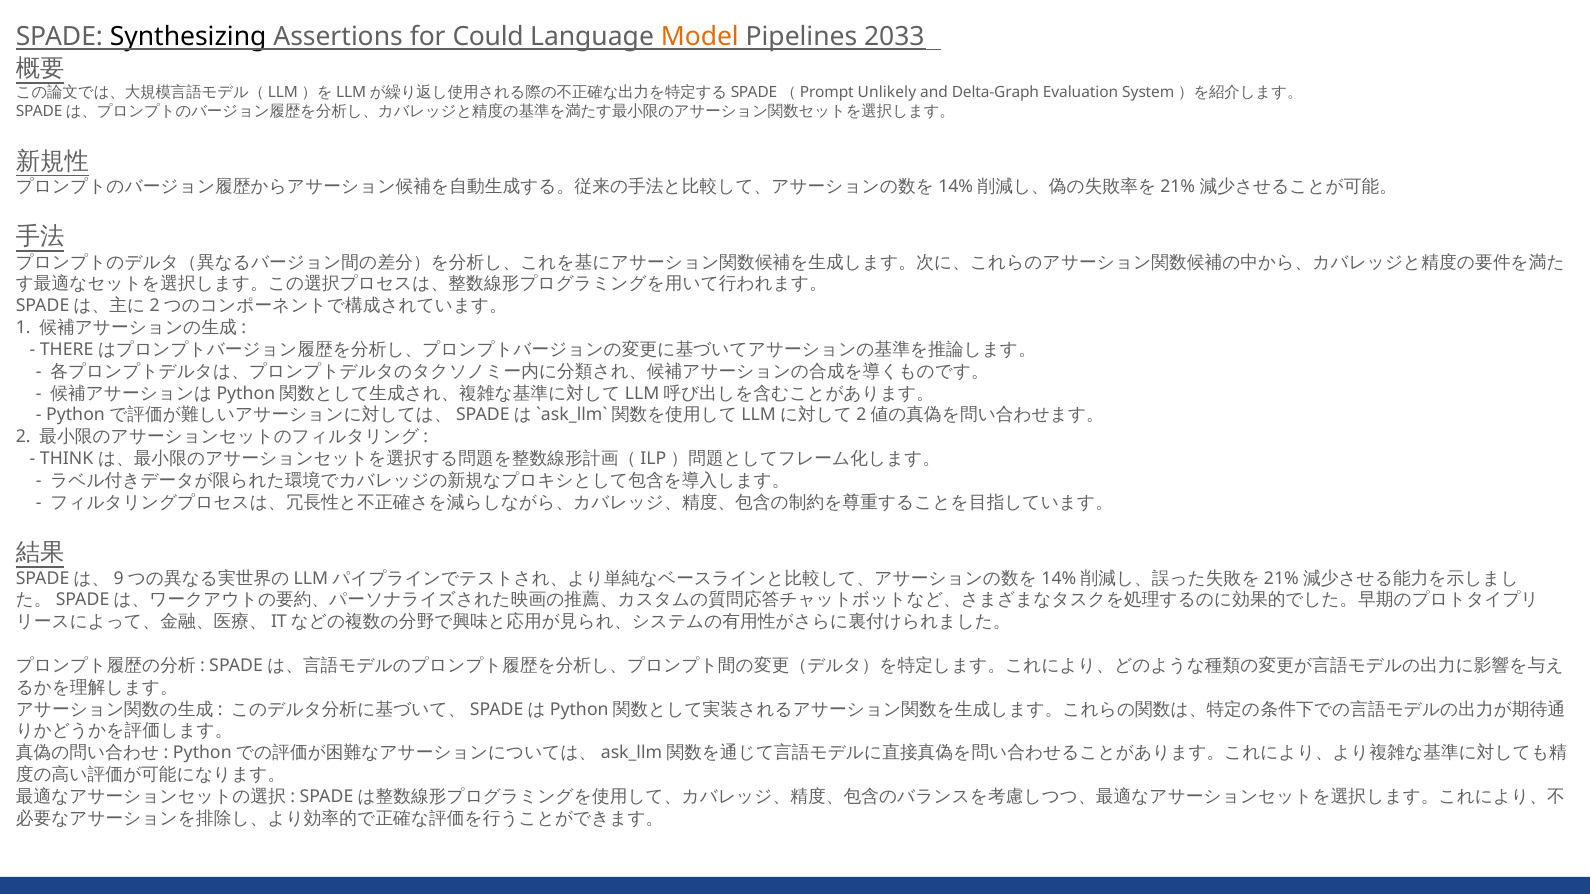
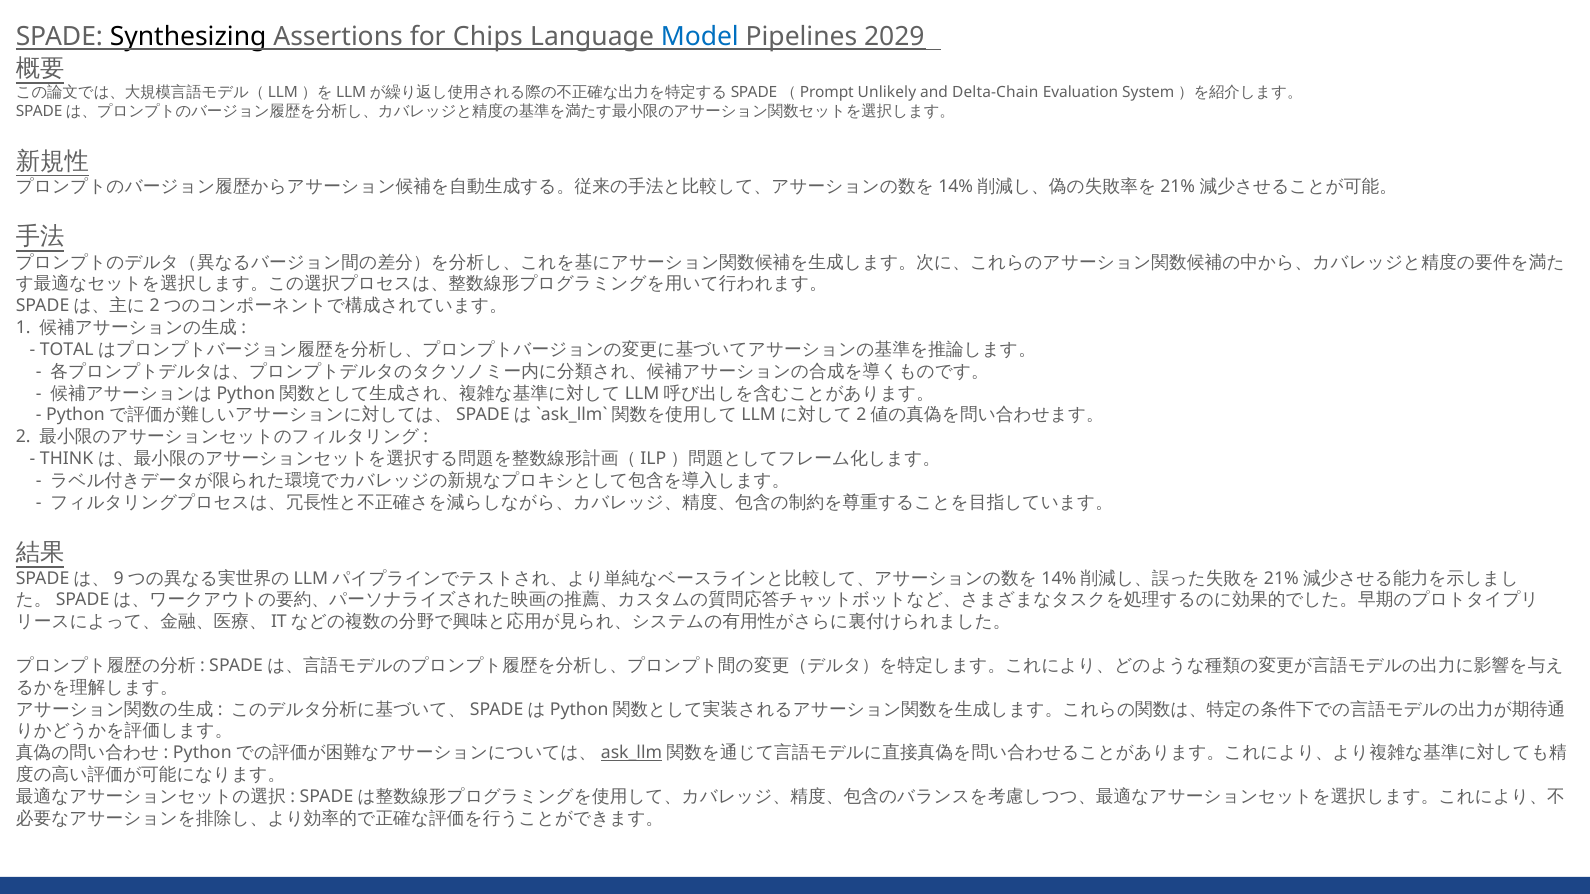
Could: Could -> Chips (488, 37)
Model colour: orange -> blue (700, 37)
2033: 2033 -> 2029 (894, 37)
Delta-Graph: Delta-Graph -> Delta-Chain (995, 93)
THERE: THERE -> TOTAL (67, 350)
ask_llm underline: none -> present (631, 753)
